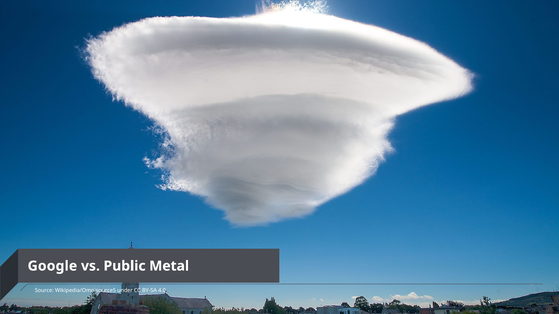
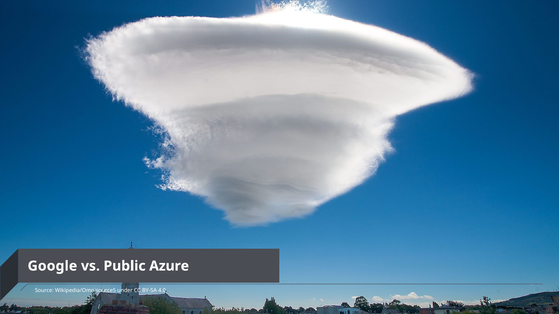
Metal: Metal -> Azure (169, 266)
